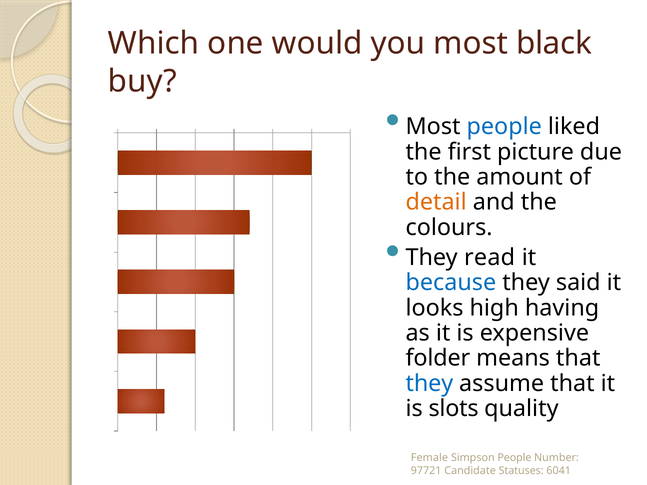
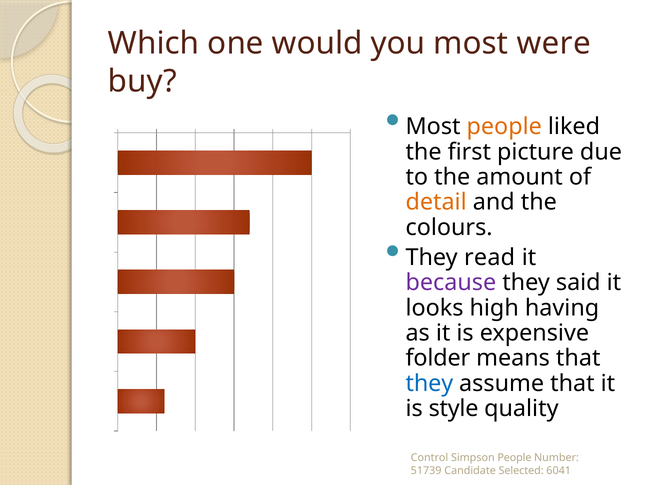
black: black -> were (554, 44)
people colour: blue -> orange (504, 127)
because colour: blue -> purple (451, 283)
slots: slots -> style (454, 409)
Female: Female -> Control (429, 458)
97721: 97721 -> 51739 (426, 471)
Statuses: Statuses -> Selected (521, 471)
